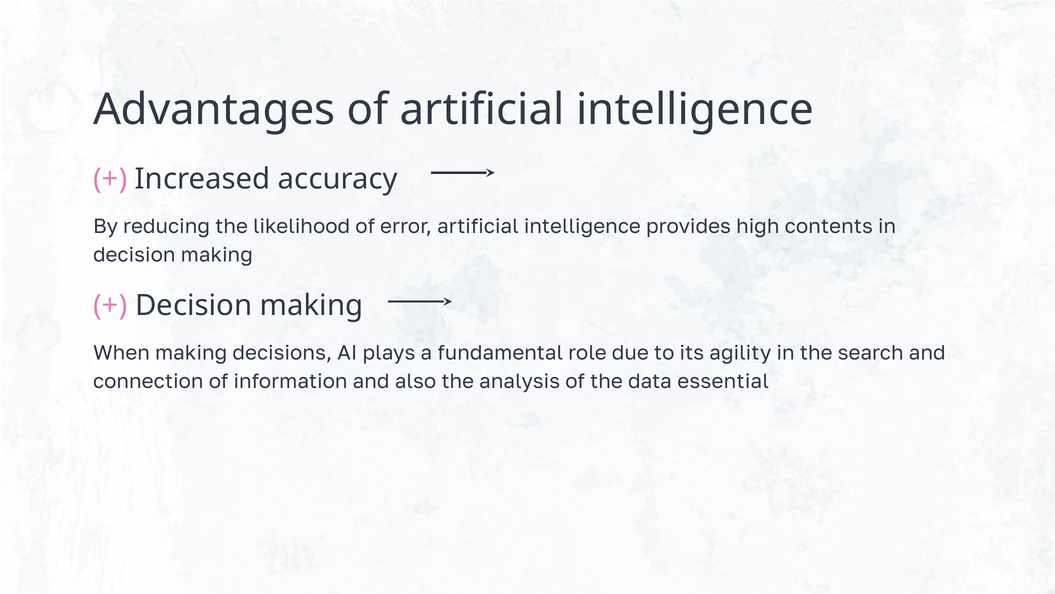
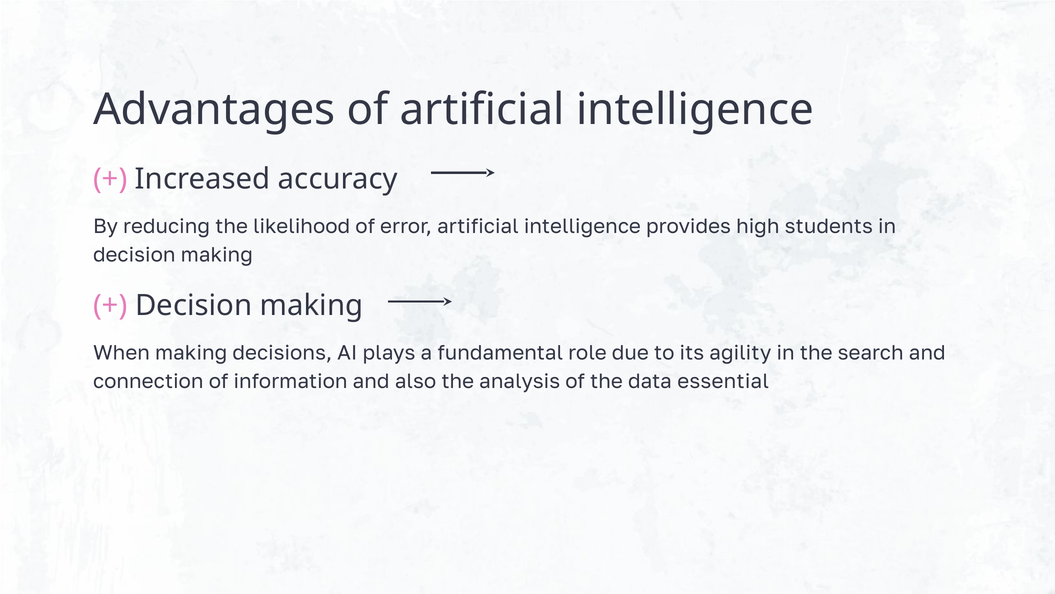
contents: contents -> students (829, 226)
